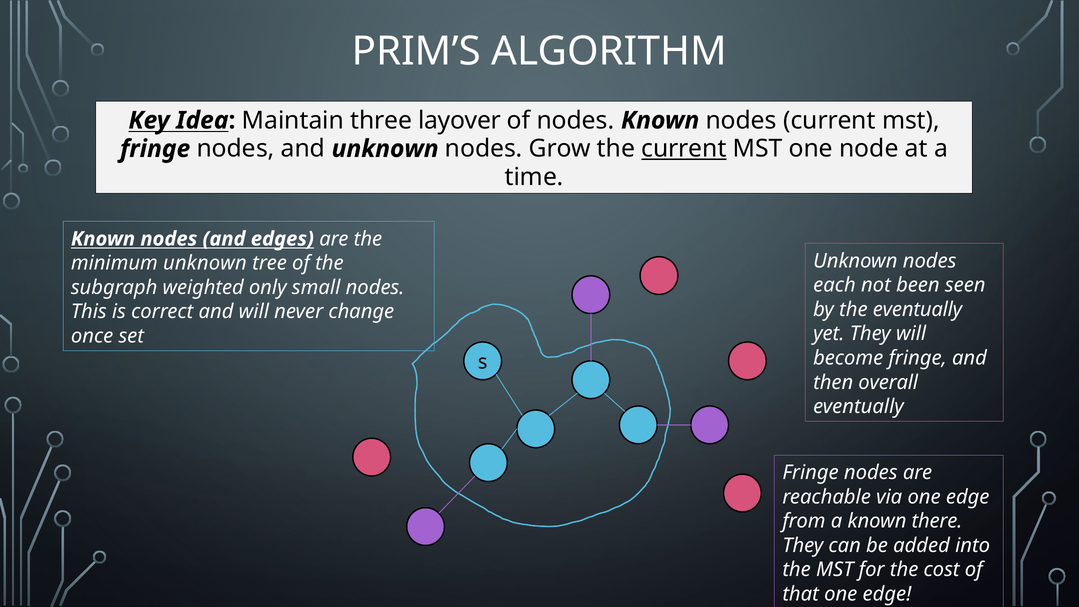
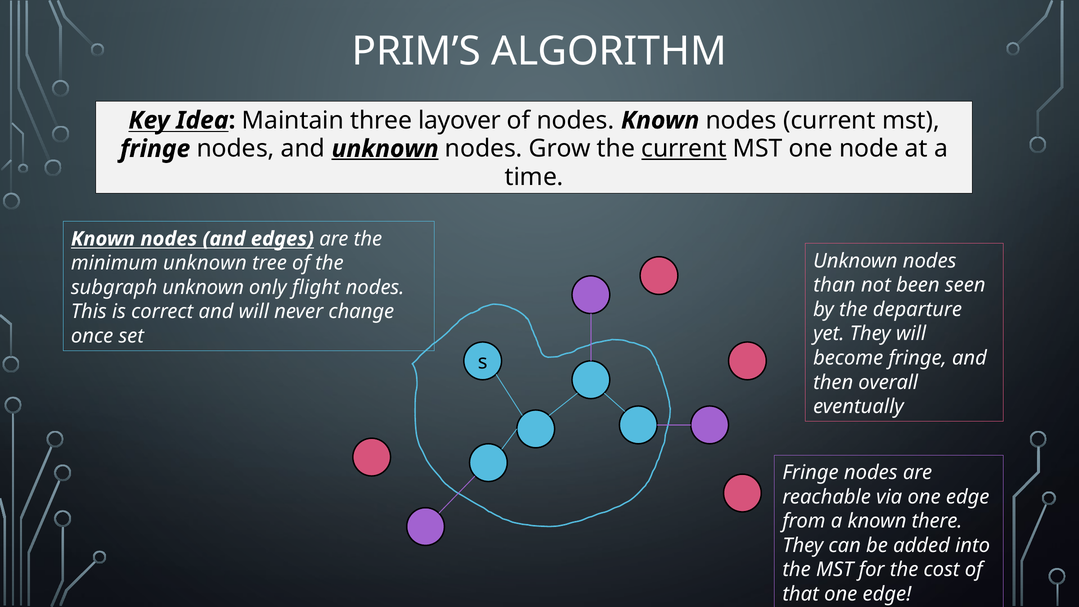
unknown underline: none -> present (385, 149)
each: each -> than (834, 285)
subgraph weighted: weighted -> unknown (203, 287)
small: small -> flight (316, 287)
the eventually: eventually -> departure (917, 310)
